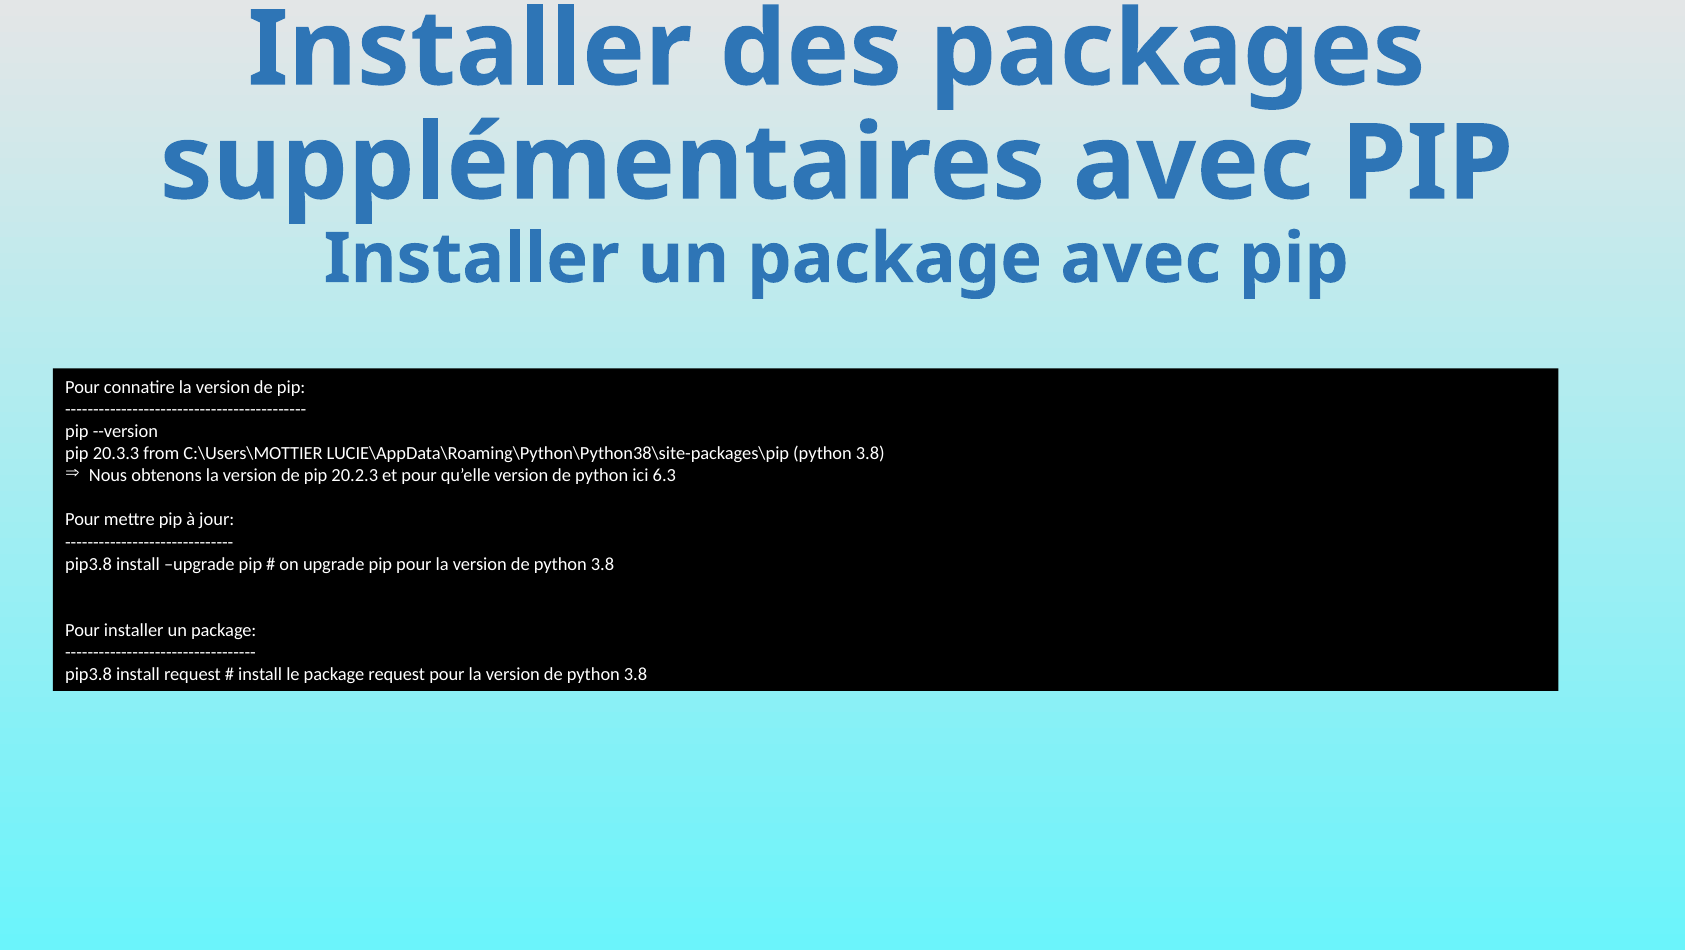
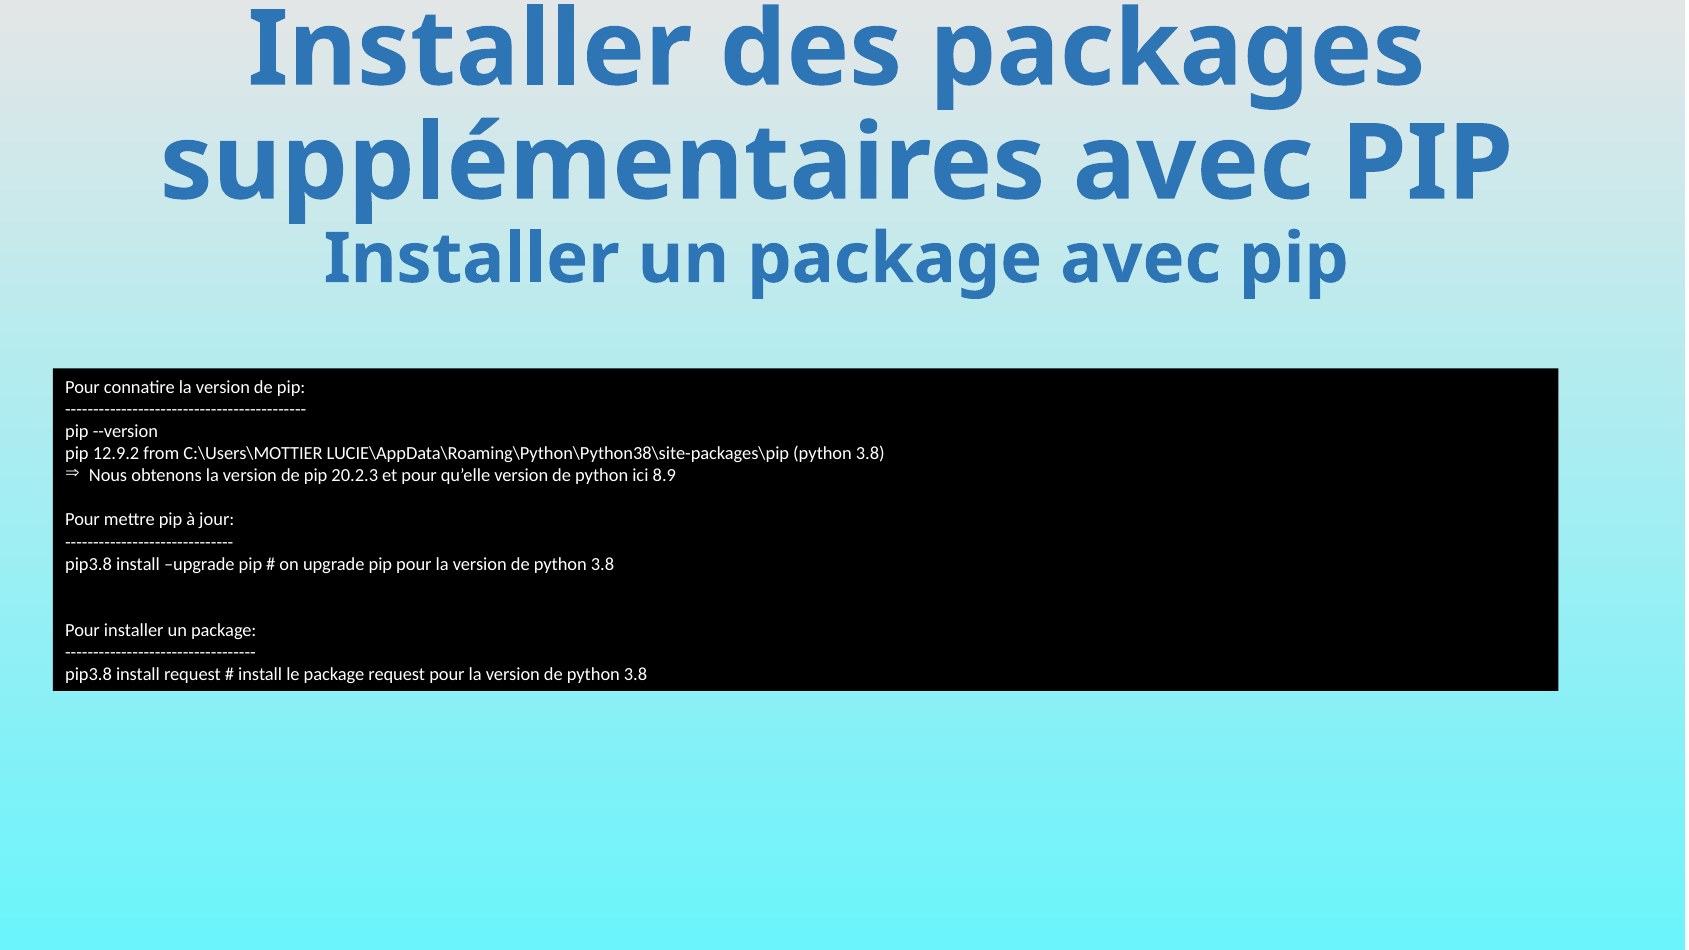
20.3.3: 20.3.3 -> 12.9.2 (116, 453)
6.3: 6.3 -> 8.9 (664, 476)
